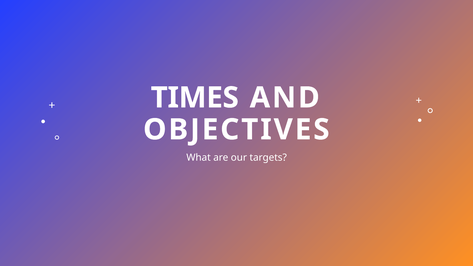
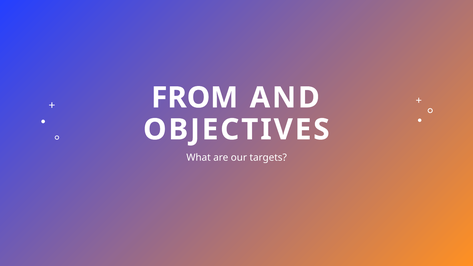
TIMES: TIMES -> FROM (195, 98)
